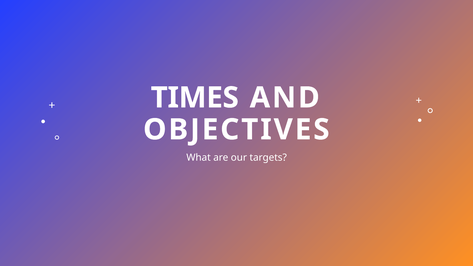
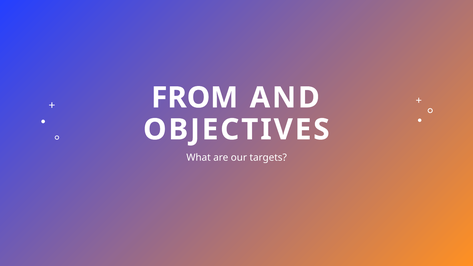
TIMES: TIMES -> FROM (195, 98)
